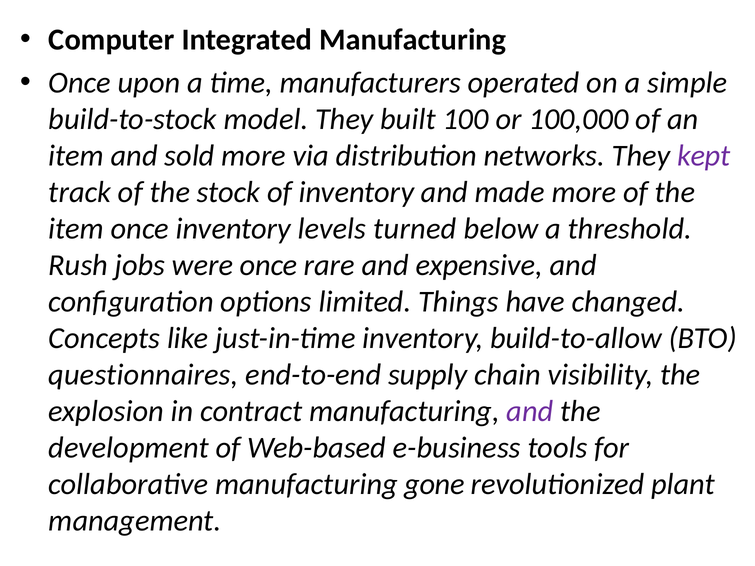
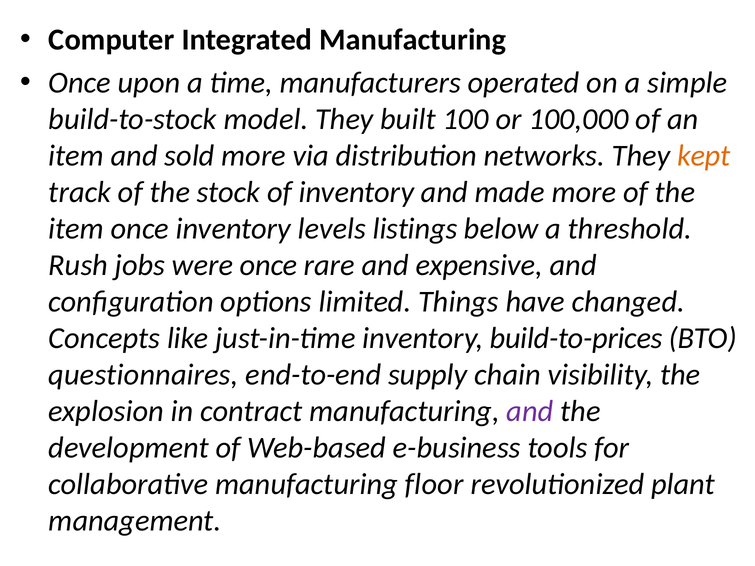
kept colour: purple -> orange (704, 156)
turned: turned -> listings (415, 229)
build-to-allow: build-to-allow -> build-to-prices (576, 338)
gone: gone -> floor (434, 484)
